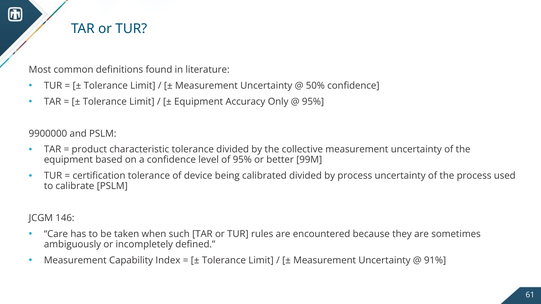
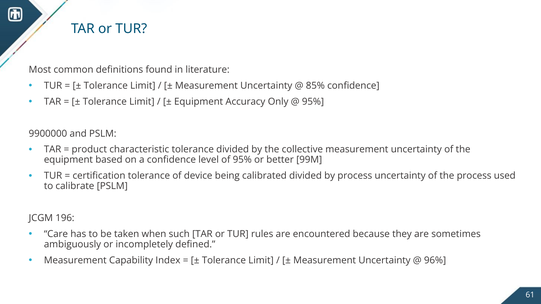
50%: 50% -> 85% (315, 86)
146: 146 -> 196 (65, 218)
91%: 91% -> 96% (435, 261)
